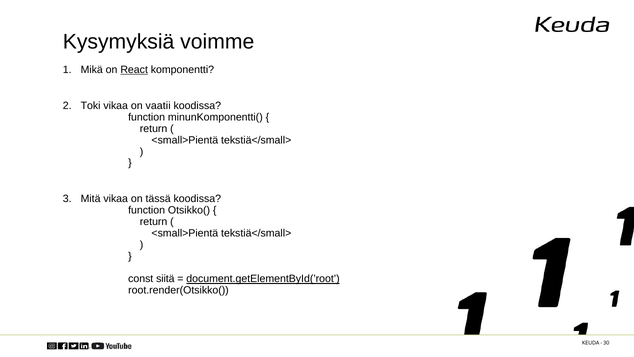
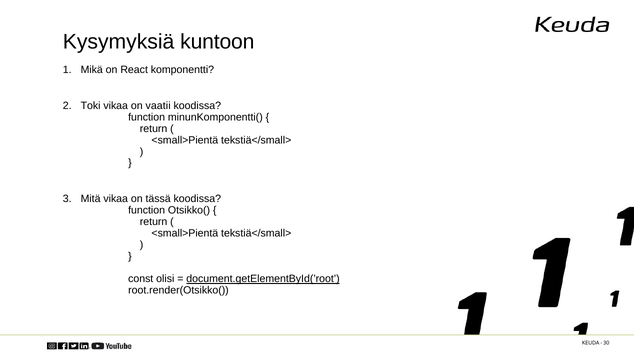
voimme: voimme -> kuntoon (217, 42)
React underline: present -> none (134, 70)
siitä: siitä -> olisi (165, 279)
